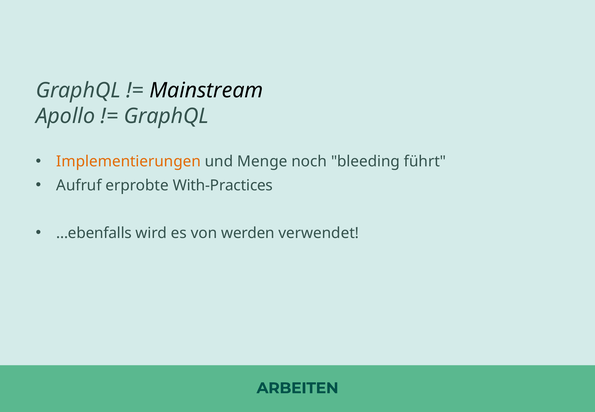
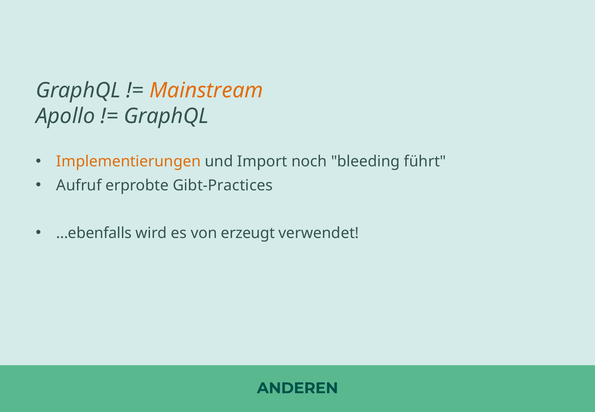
Mainstream colour: black -> orange (206, 91)
Menge: Menge -> Import (262, 162)
With-Practices: With-Practices -> Gibt-Practices (223, 185)
werden: werden -> erzeugt (248, 233)
ARBEITEN: ARBEITEN -> ANDEREN (298, 388)
